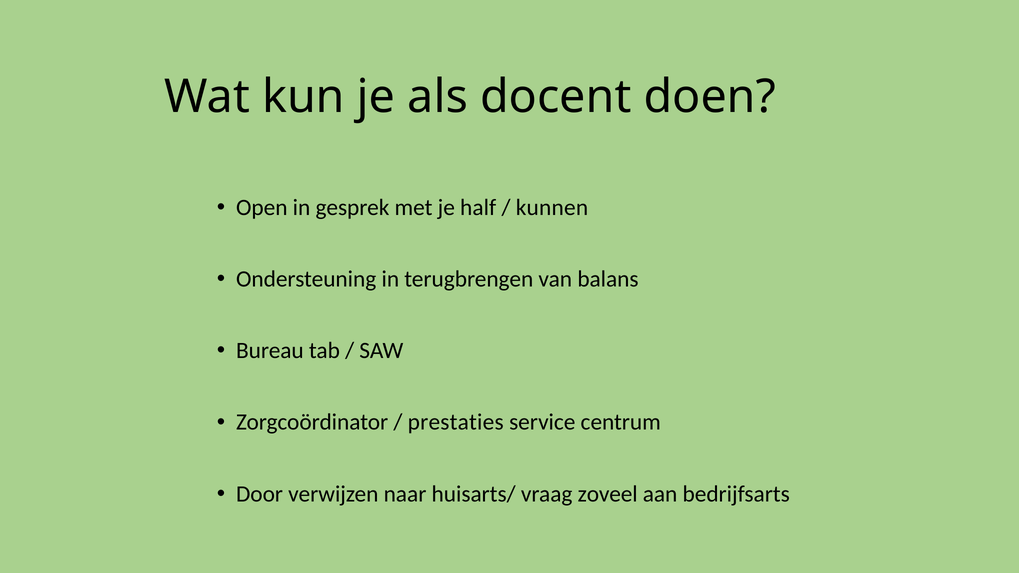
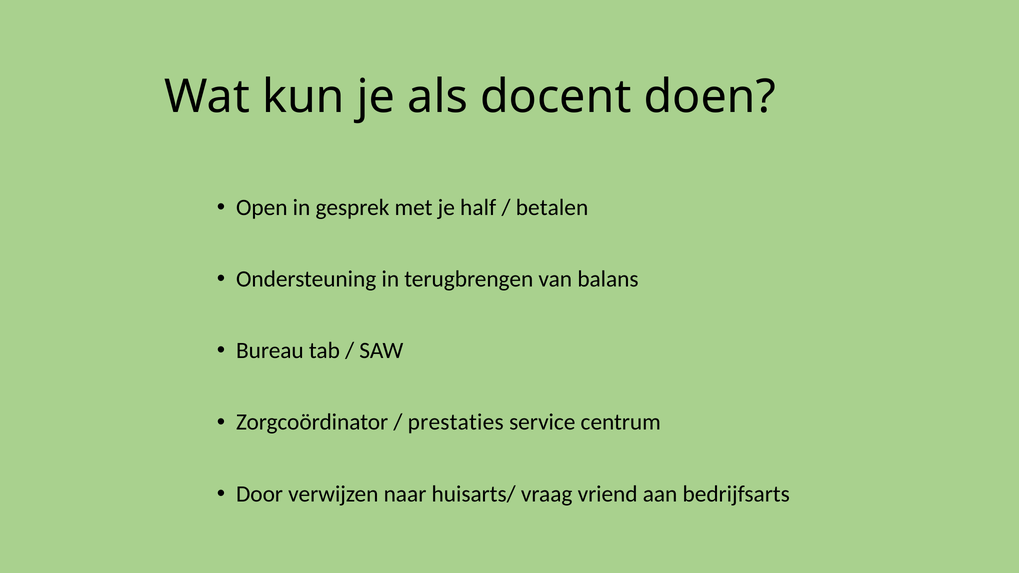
kunnen: kunnen -> betalen (552, 207)
zoveel: zoveel -> vriend (608, 494)
